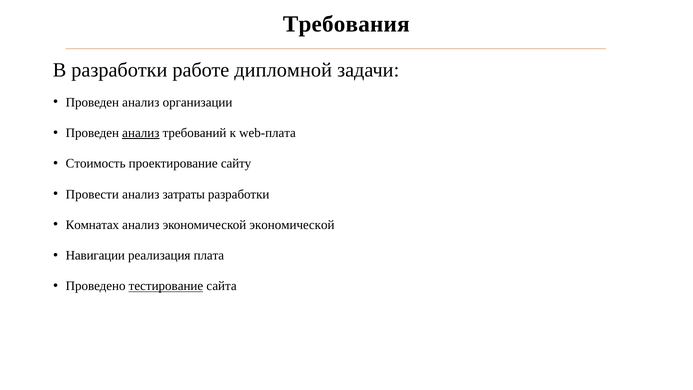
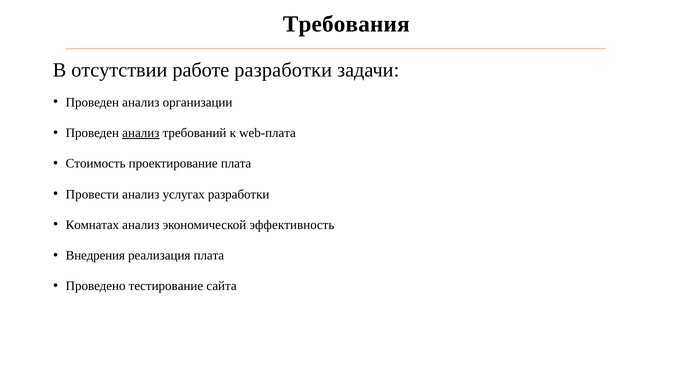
В разработки: разработки -> отсутствии (119, 70)
работе дипломной: дипломной -> разработки (283, 70)
проектирование сайту: сайту -> плата (236, 164)
затраты: затраты -> услугах (184, 194)
экономической экономической: экономической -> эффективность (292, 225)
Навигации: Навигации -> Внедрения (95, 255)
тестирование underline: present -> none (166, 286)
